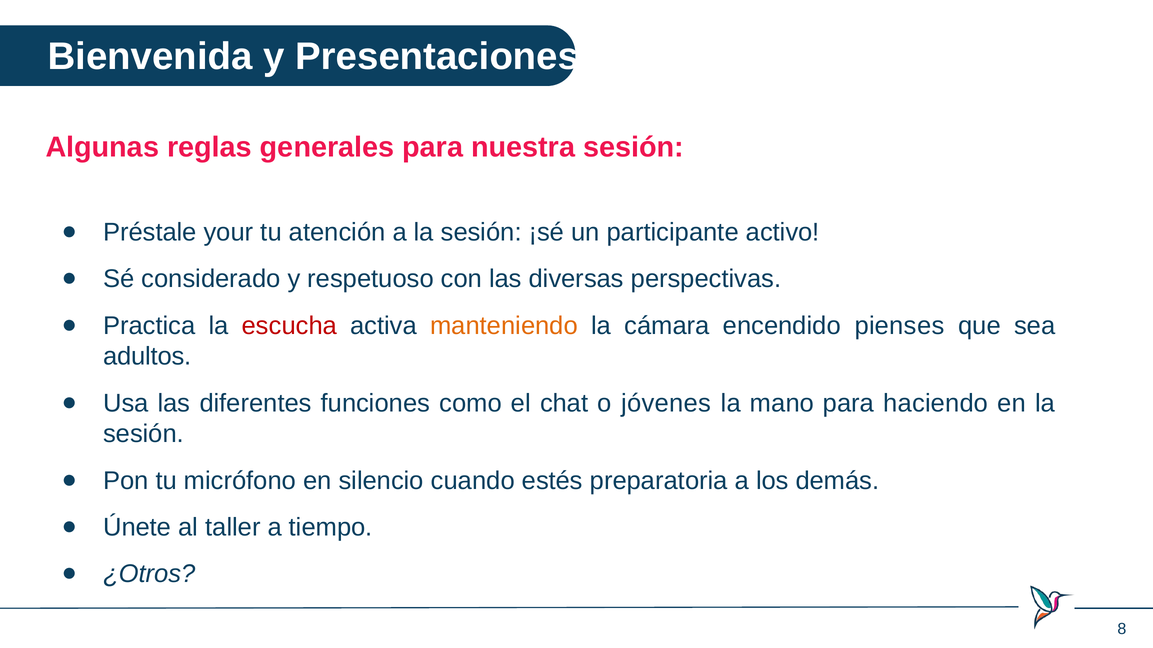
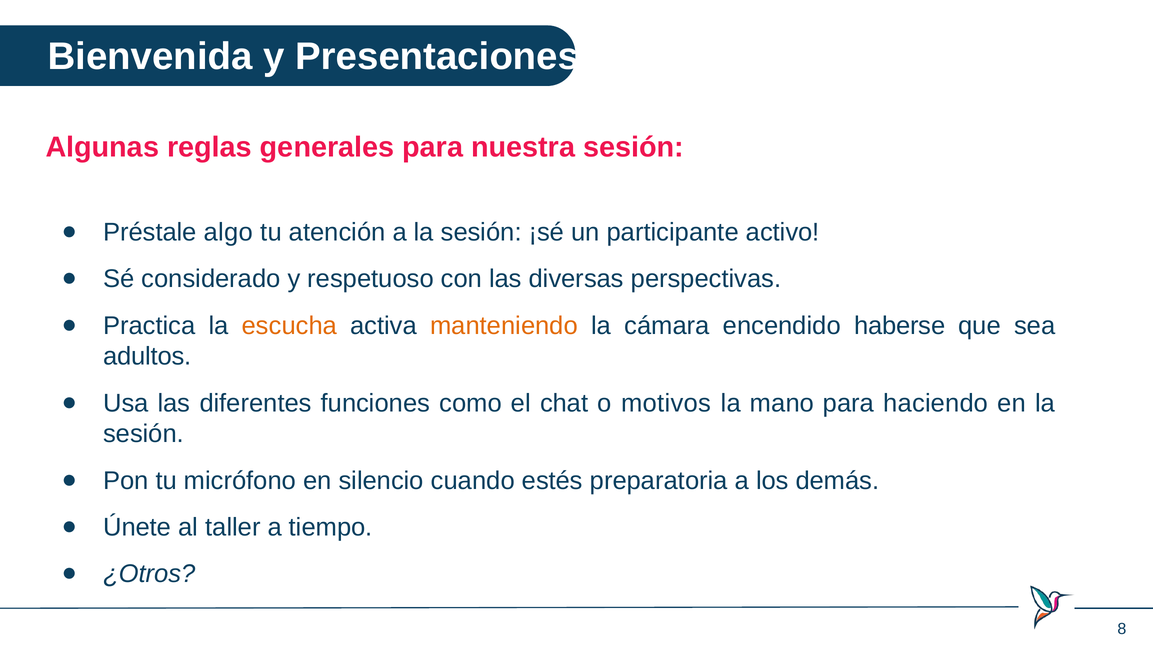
your: your -> algo (228, 233)
escucha colour: red -> orange (289, 326)
pienses: pienses -> haberse (900, 326)
jóvenes: jóvenes -> motivos (666, 404)
